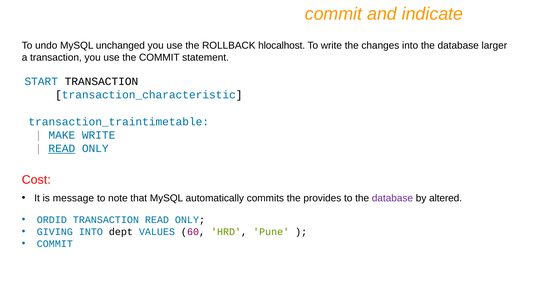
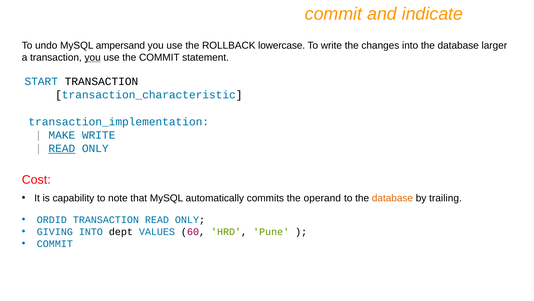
unchanged: unchanged -> ampersand (120, 45)
hlocalhost: hlocalhost -> lowercase (282, 45)
you underline: none -> present (93, 57)
transaction_traintimetable: transaction_traintimetable -> transaction_implementation (119, 121)
message: message -> capability (73, 198)
provides: provides -> operand (322, 198)
database colour: purple -> orange (392, 198)
altered: altered -> trailing (445, 198)
